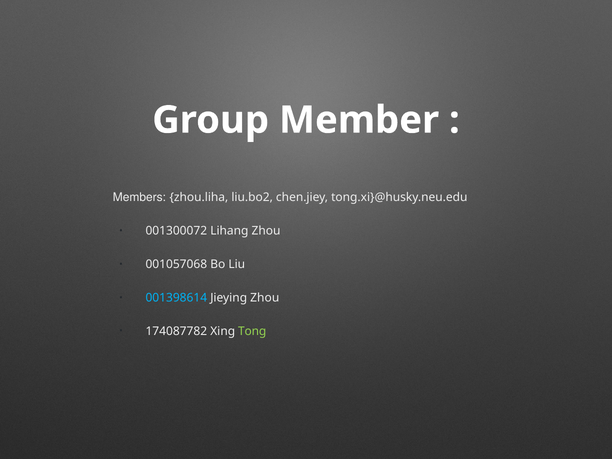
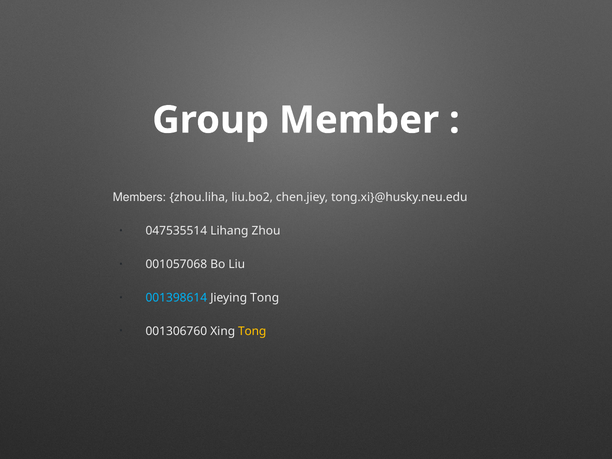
001300072: 001300072 -> 047535514 (176, 231)
Jieying Zhou: Zhou -> Tong (265, 298)
174087782: 174087782 -> 001306760 (176, 331)
Tong colour: light green -> yellow (252, 331)
